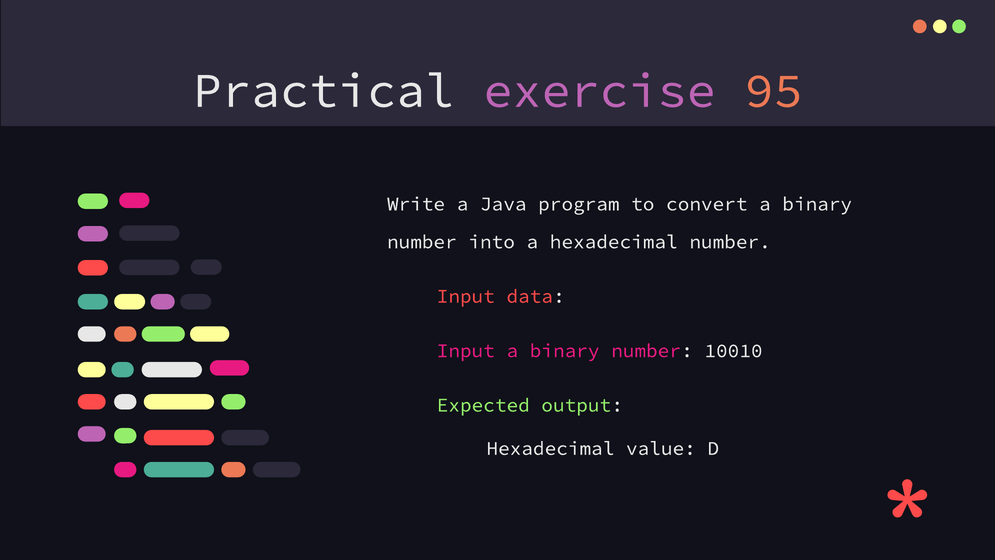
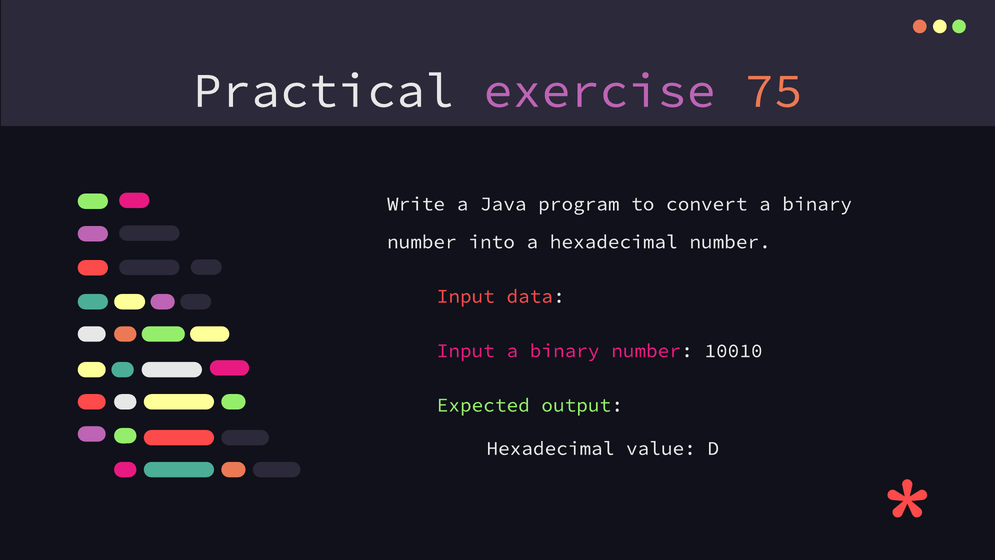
95: 95 -> 75 (774, 91)
